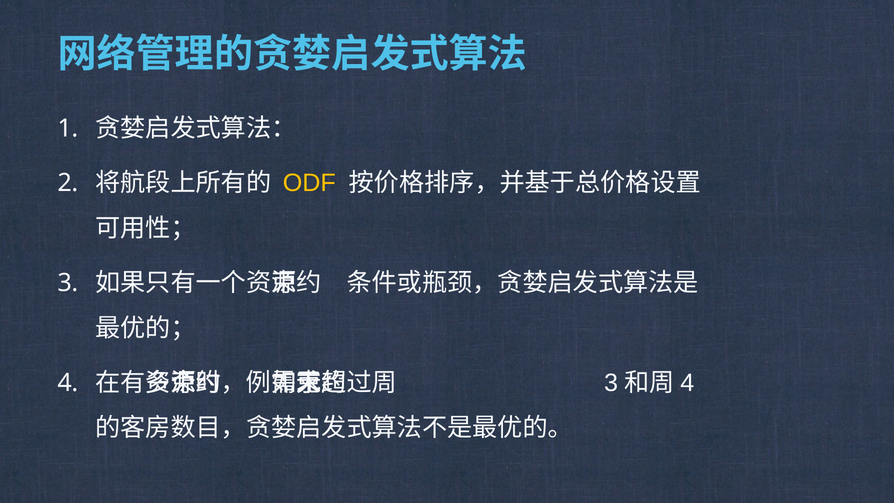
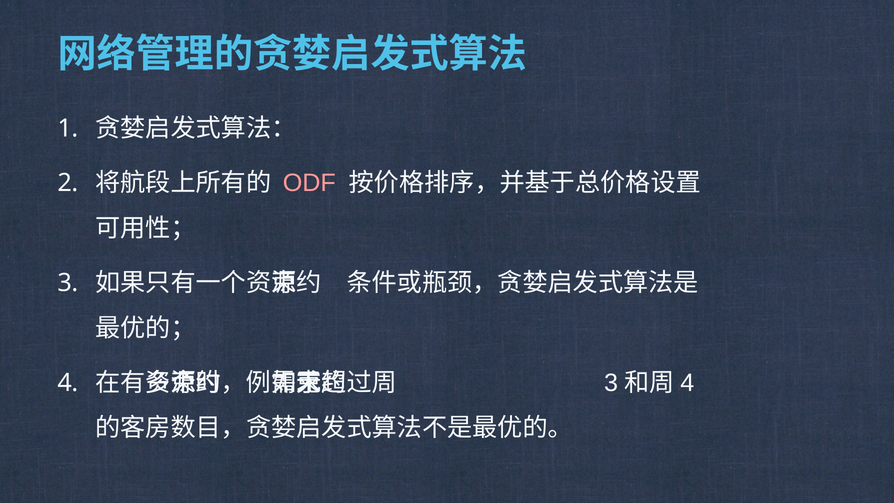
ODF colour: yellow -> pink (309, 183)
